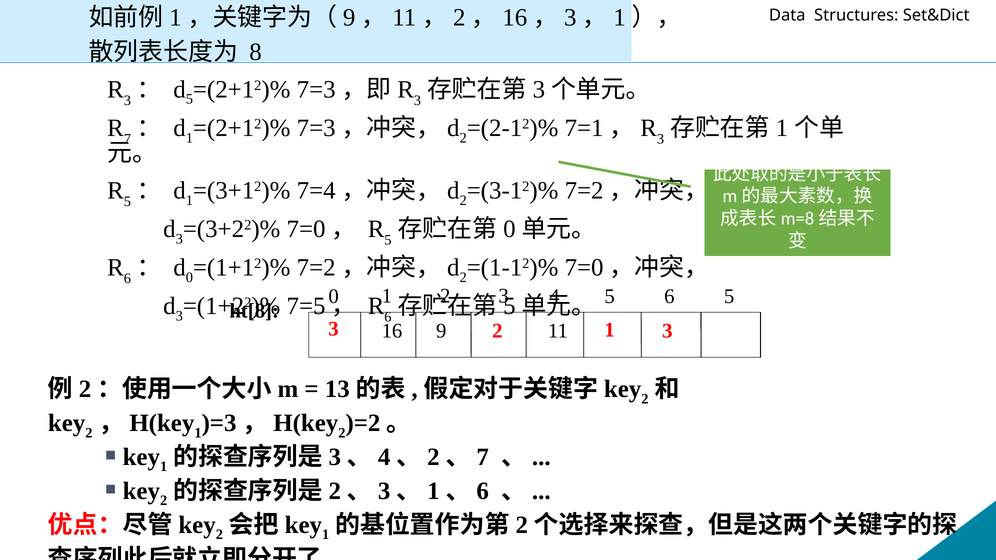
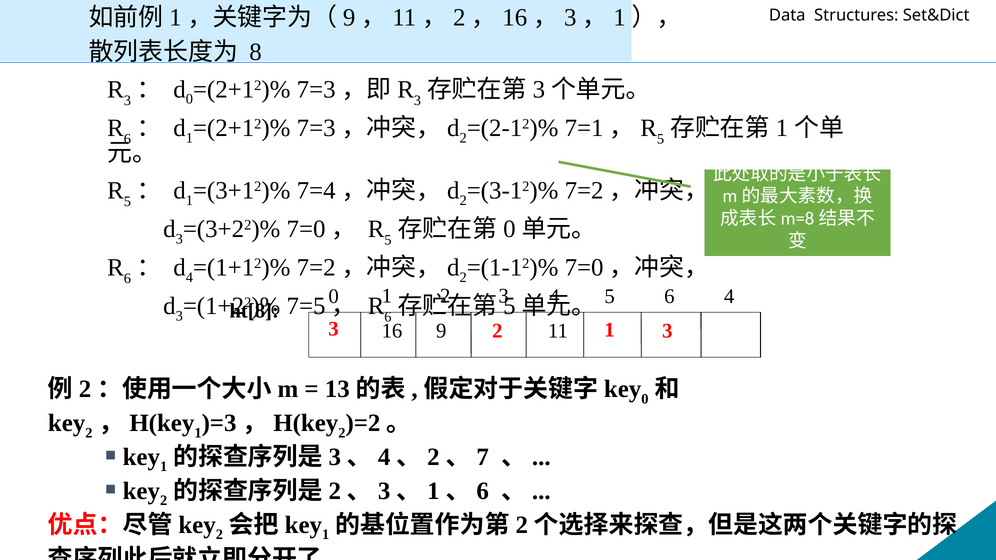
5: 5 -> 0 (189, 99)
7: 7 -> 6 (127, 139)
3: 3 -> 5 (661, 139)
0: 0 -> 4 (189, 278)
6 5: 5 -> 4 (729, 296)
2: 2 -> 0 (645, 399)
